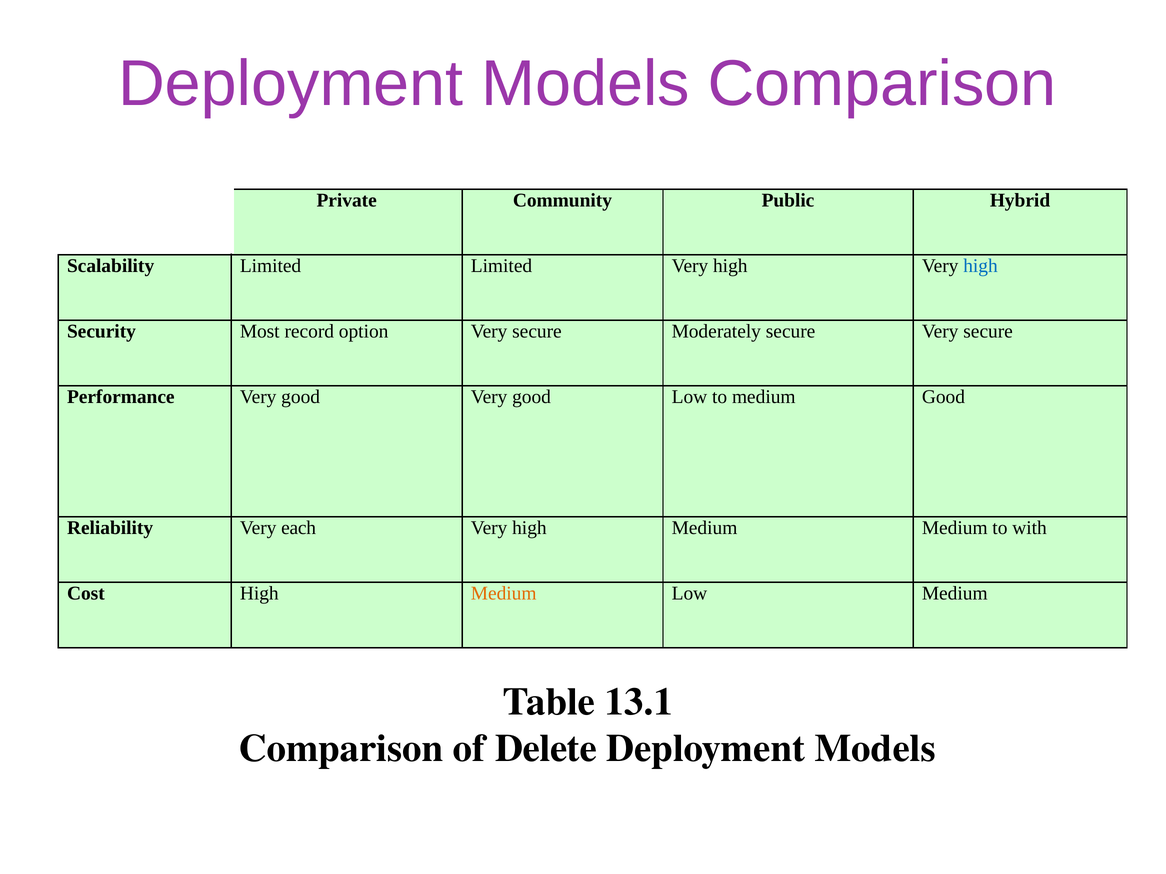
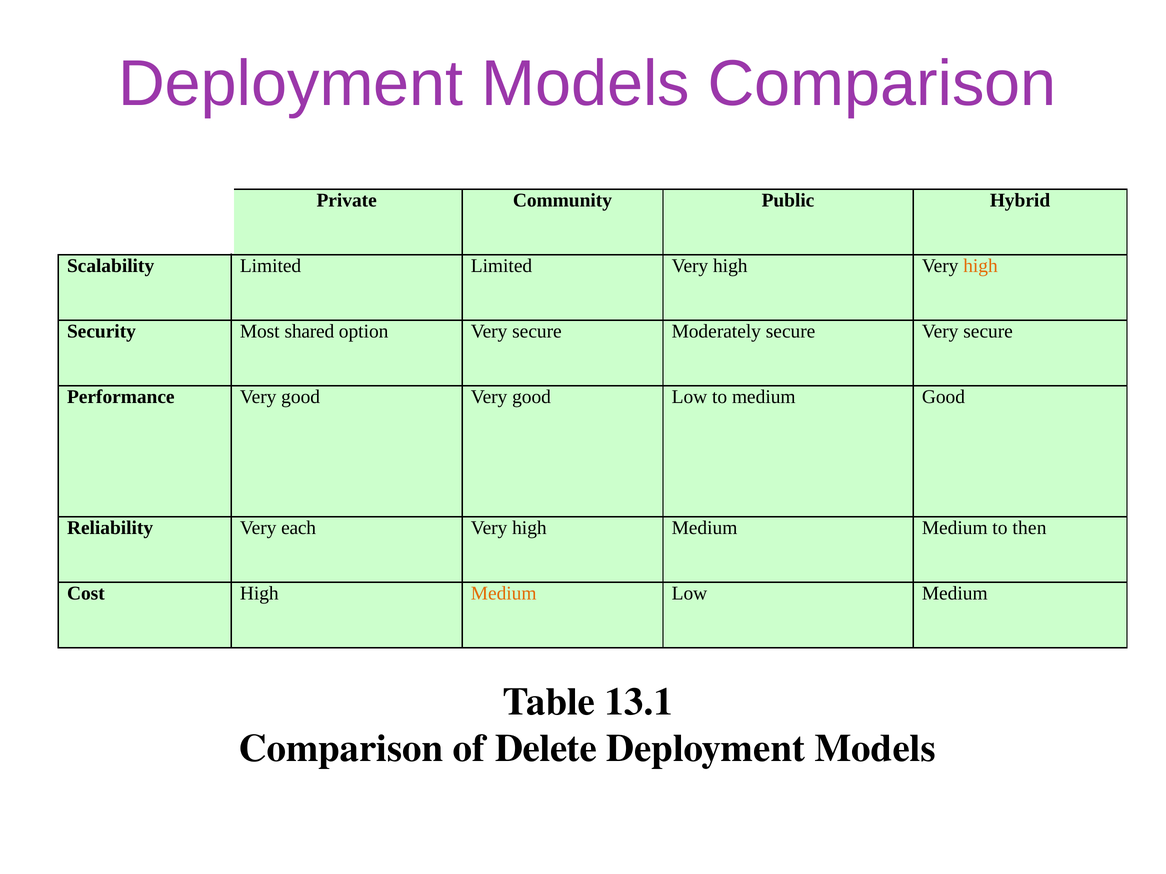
high colour: blue -> orange (981, 266)
record: record -> shared (309, 331)
with: with -> then (1029, 528)
